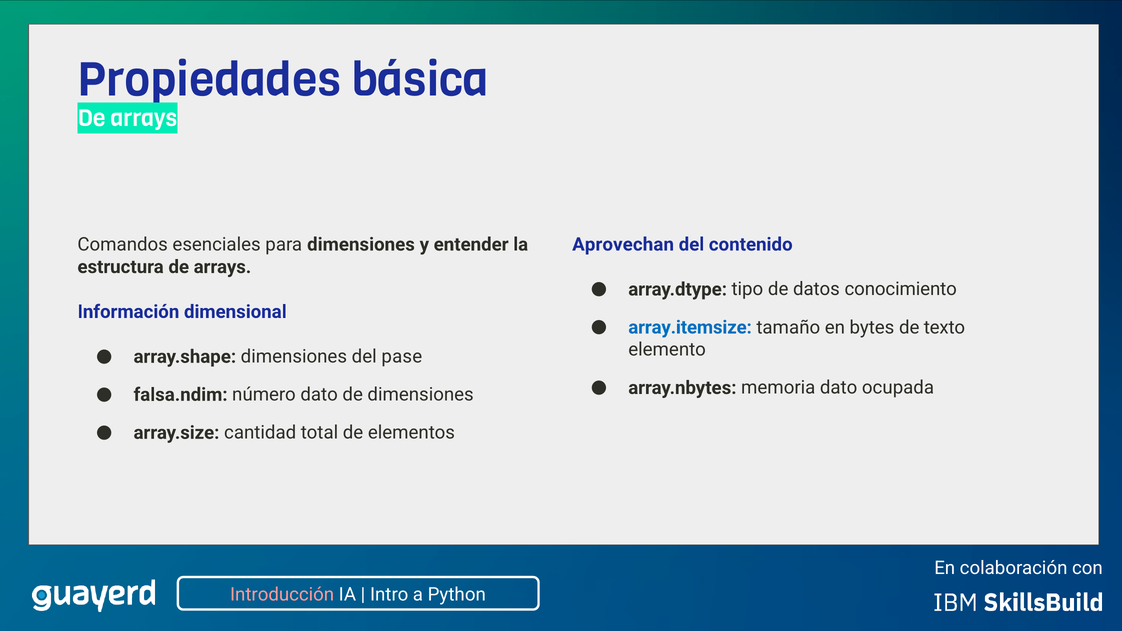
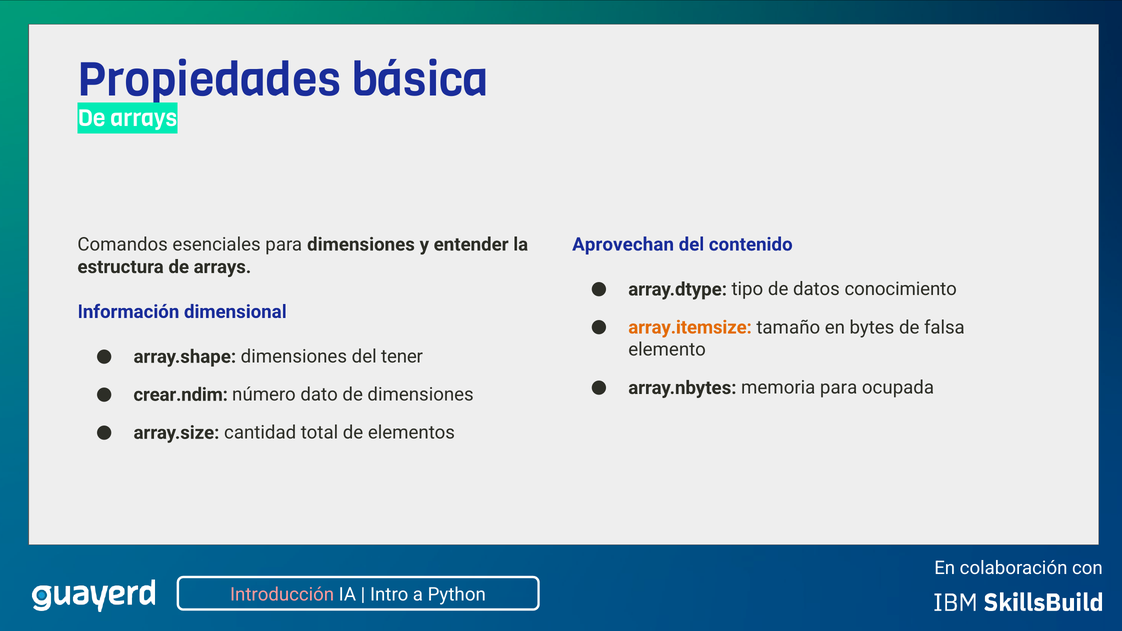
array.itemsize colour: blue -> orange (690, 327)
texto: texto -> falsa (944, 327)
pase: pase -> tener (402, 357)
memoria dato: dato -> para (839, 388)
falsa.ndim: falsa.ndim -> crear.ndim (181, 395)
